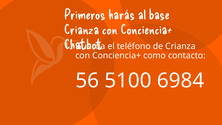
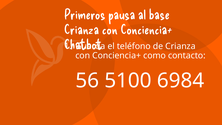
harás: harás -> pausa (122, 15)
